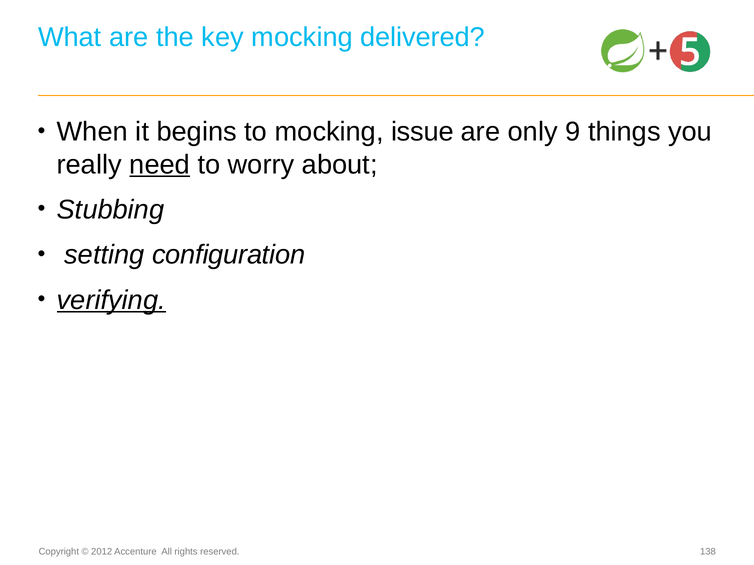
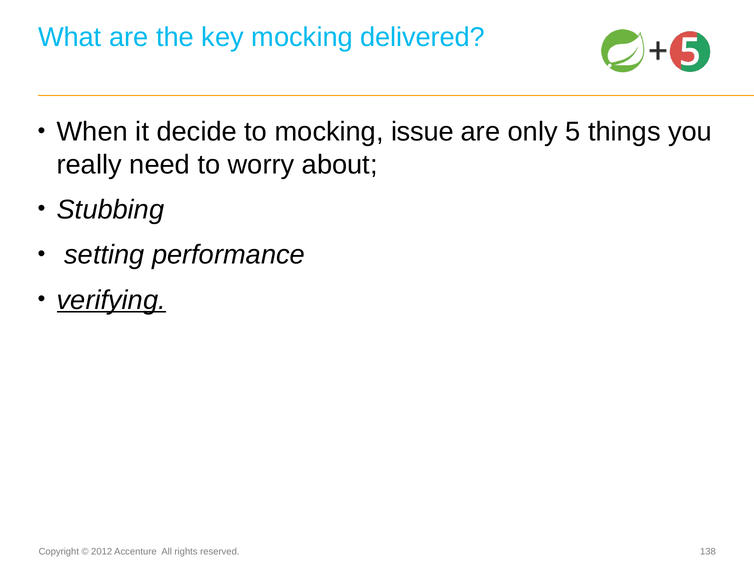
begins: begins -> decide (197, 132)
9: 9 -> 5 (573, 132)
need underline: present -> none (160, 165)
configuration: configuration -> performance (228, 255)
